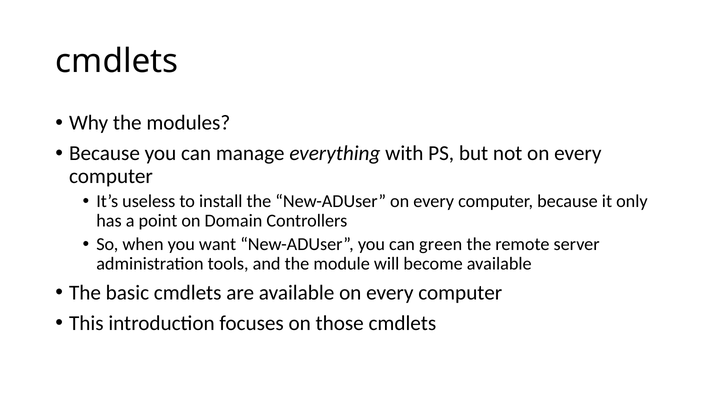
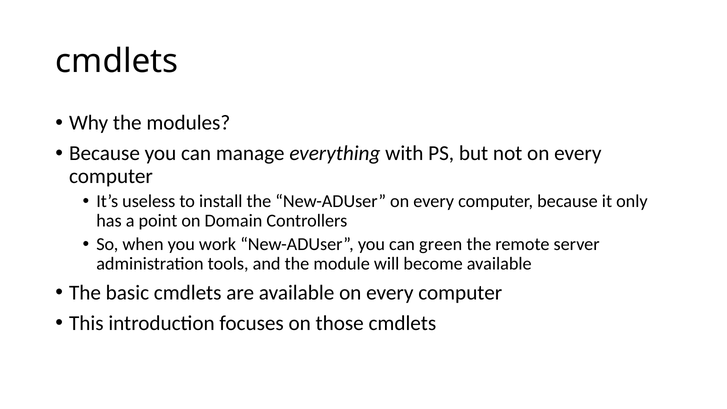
want: want -> work (218, 244)
